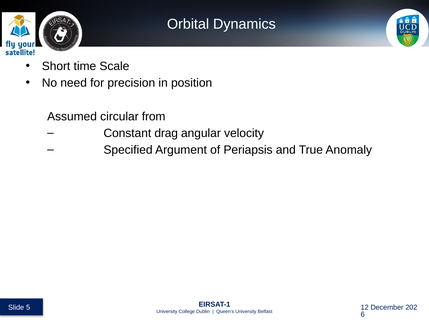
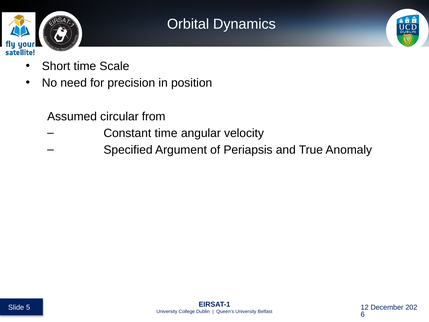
Constant drag: drag -> time (166, 133)
